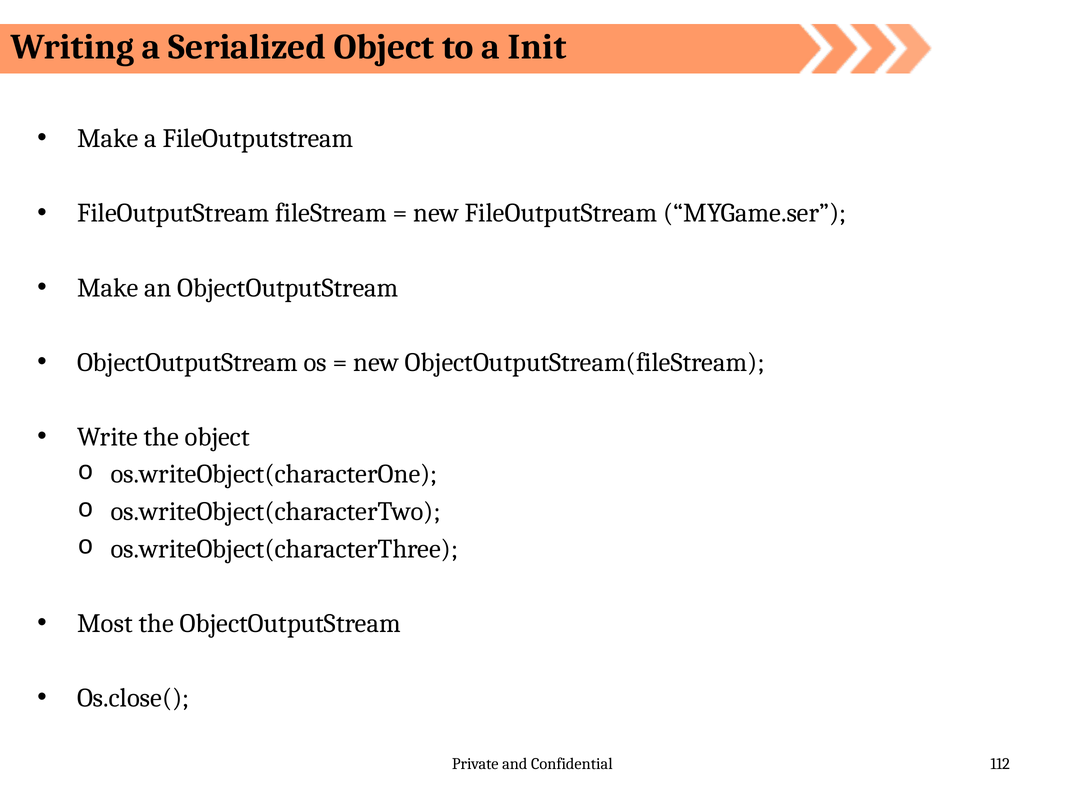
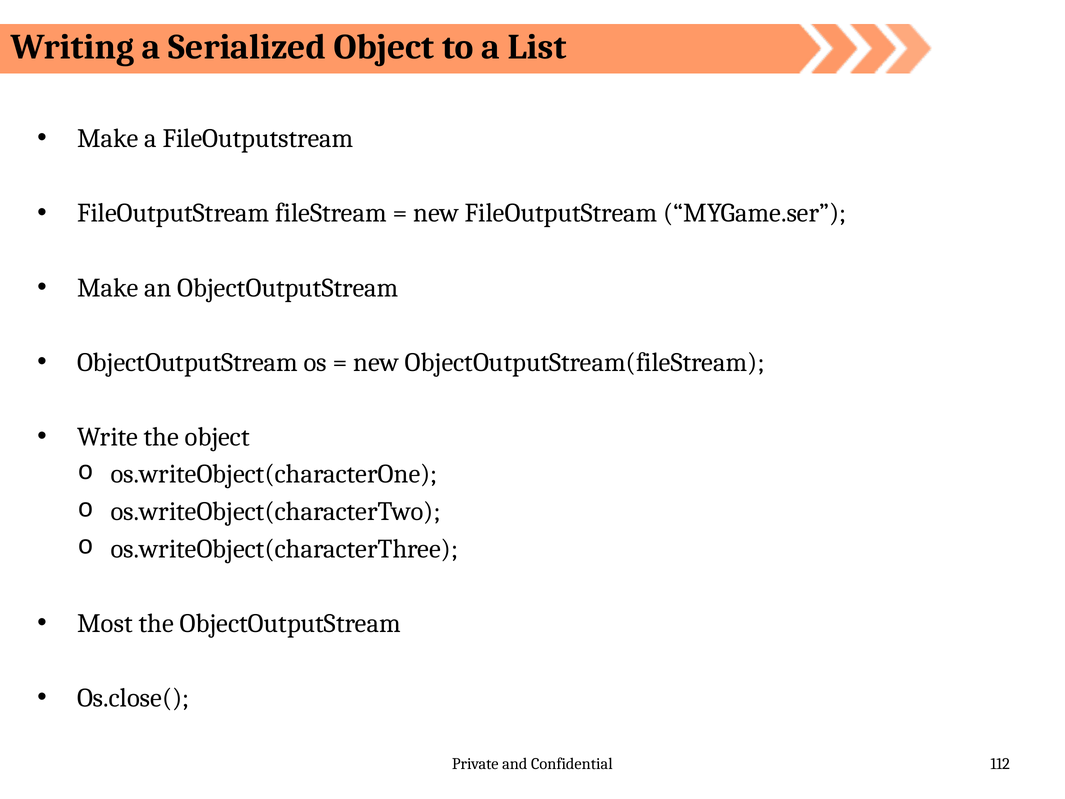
Init: Init -> List (537, 47)
